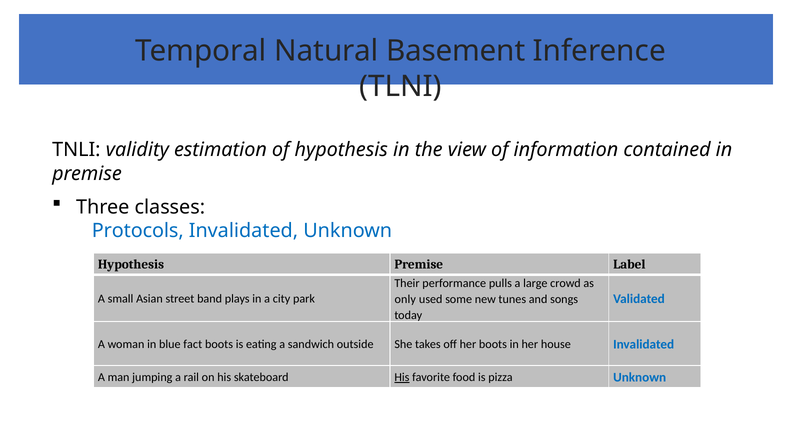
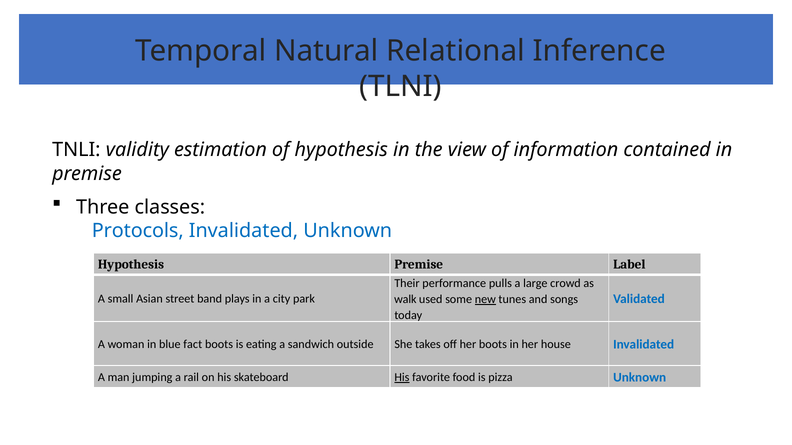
Basement: Basement -> Relational (456, 51)
only: only -> walk (405, 300)
new underline: none -> present (485, 300)
